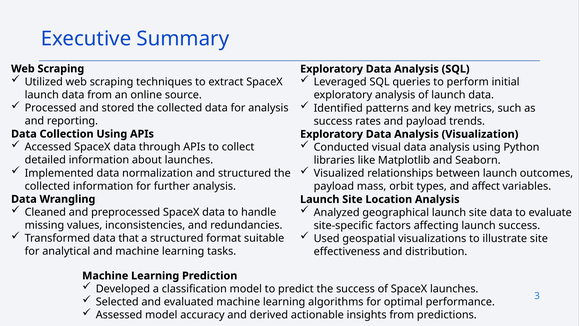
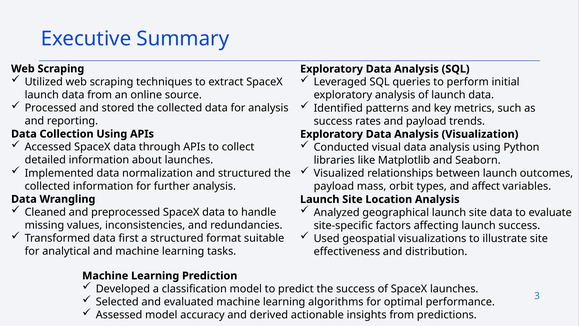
that: that -> first (129, 238)
